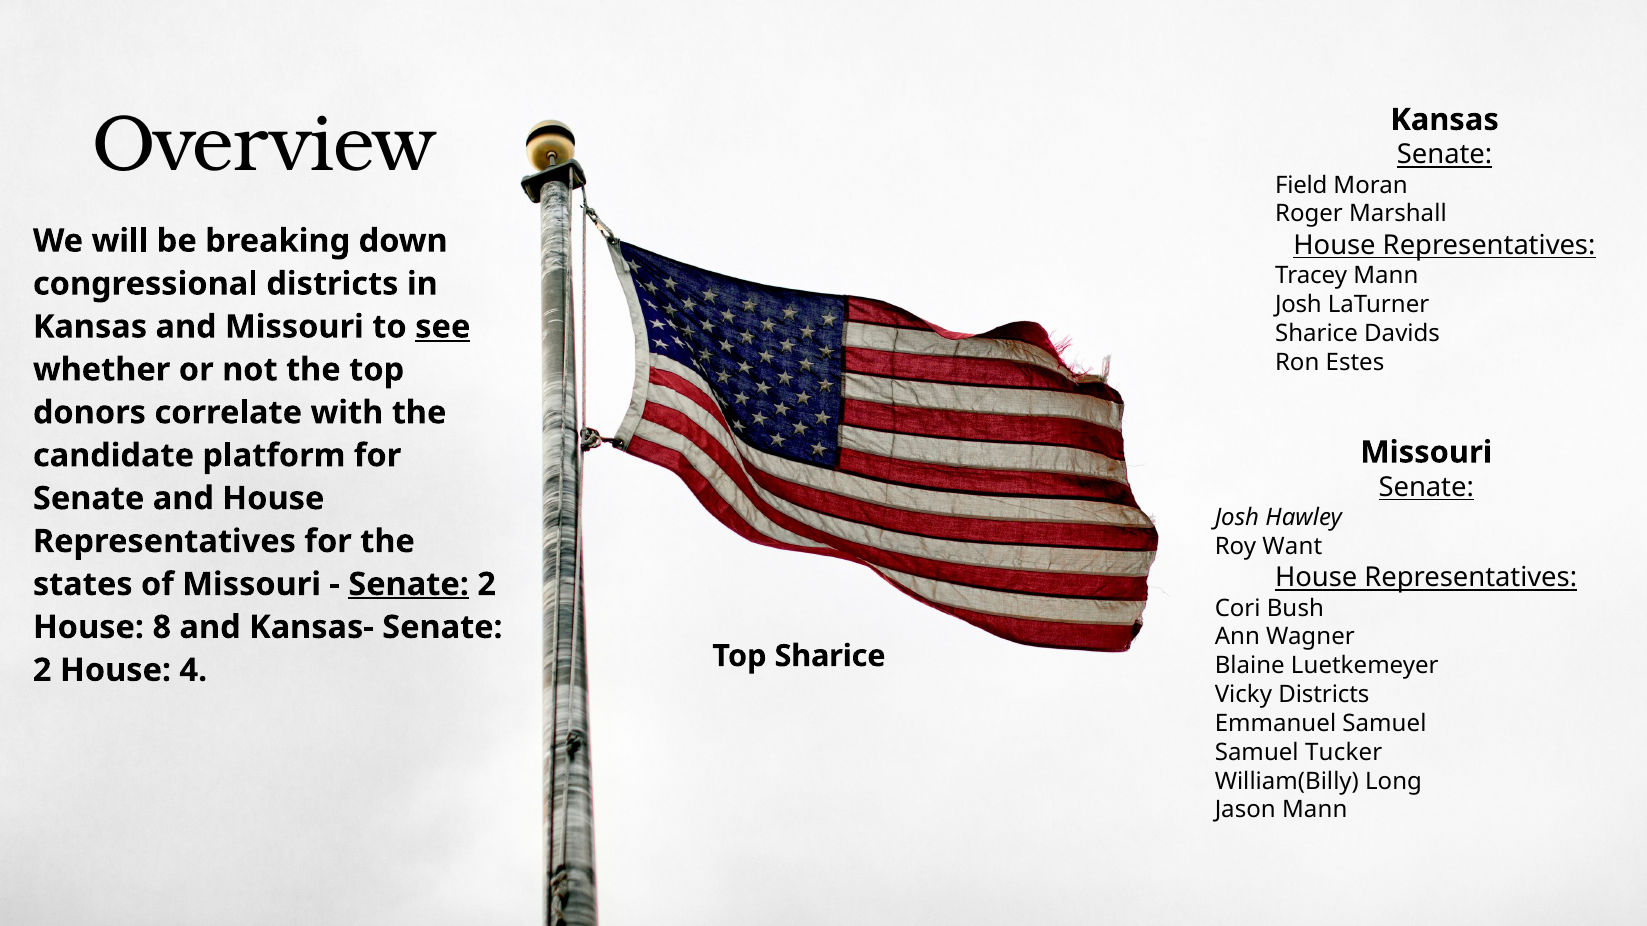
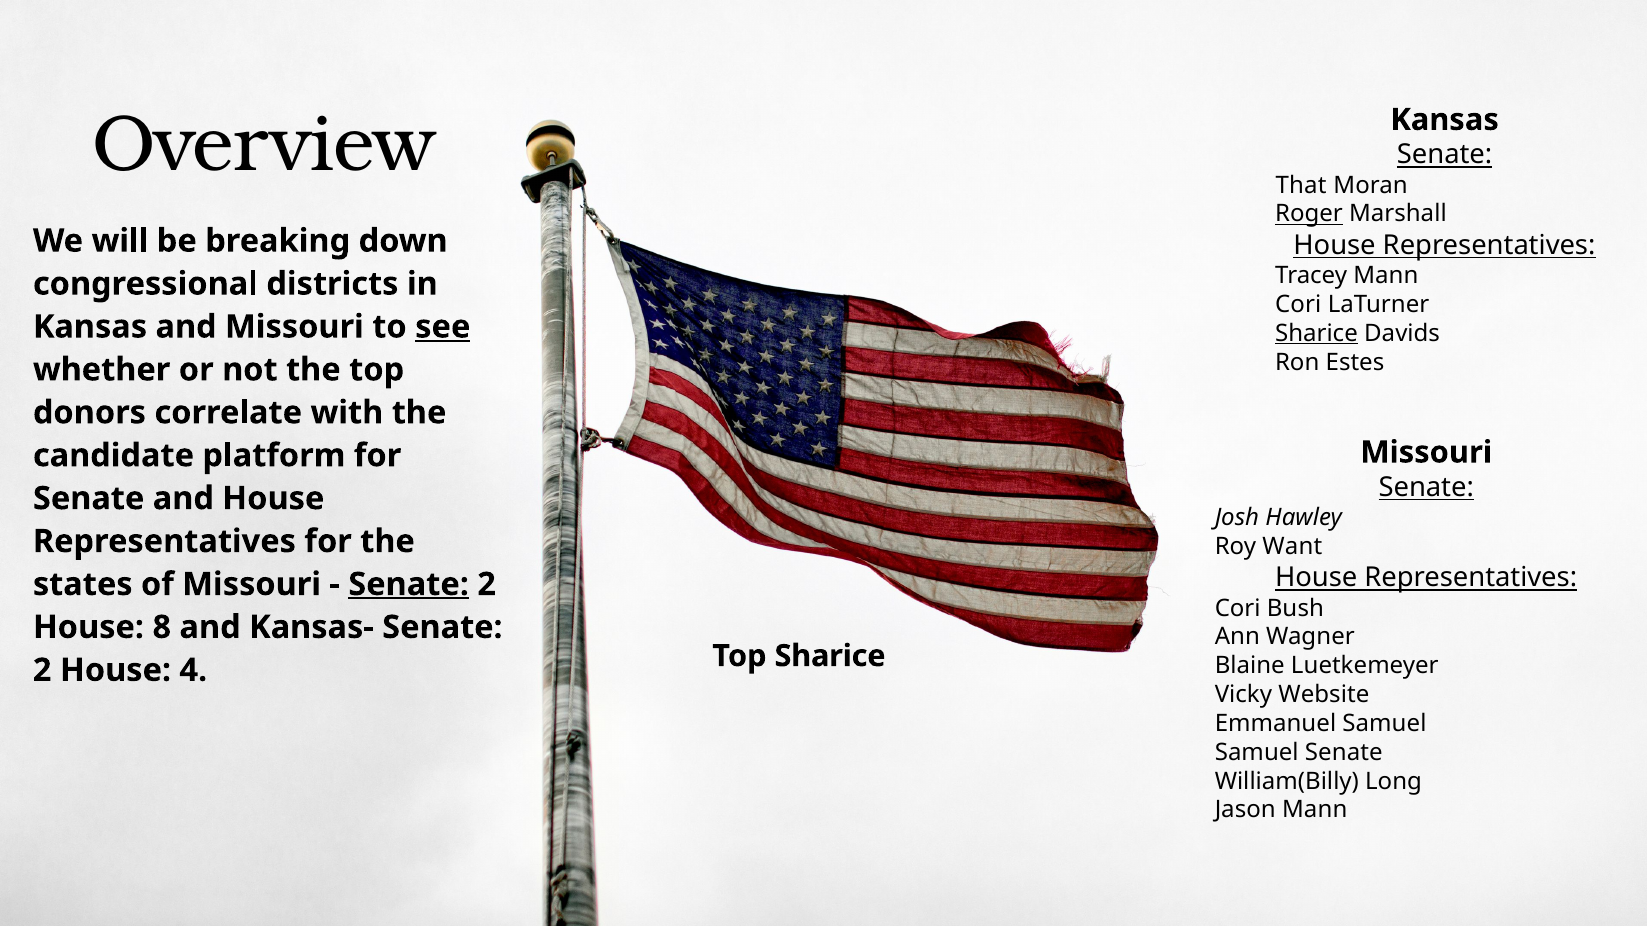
Field: Field -> That (1301, 185)
Roger underline: none -> present (1309, 214)
Josh: Josh -> Cori (1298, 305)
Sharice underline: none -> present (1316, 334)
Vicky Districts: Districts -> Website (1324, 695)
Samuel Tucker: Tucker -> Senate (1344, 753)
